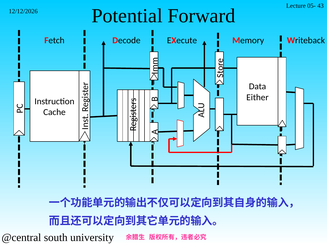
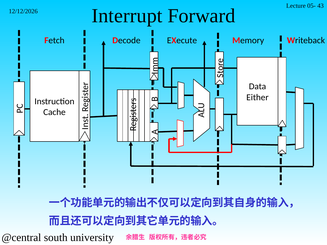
Potential: Potential -> Interrupt (127, 16)
